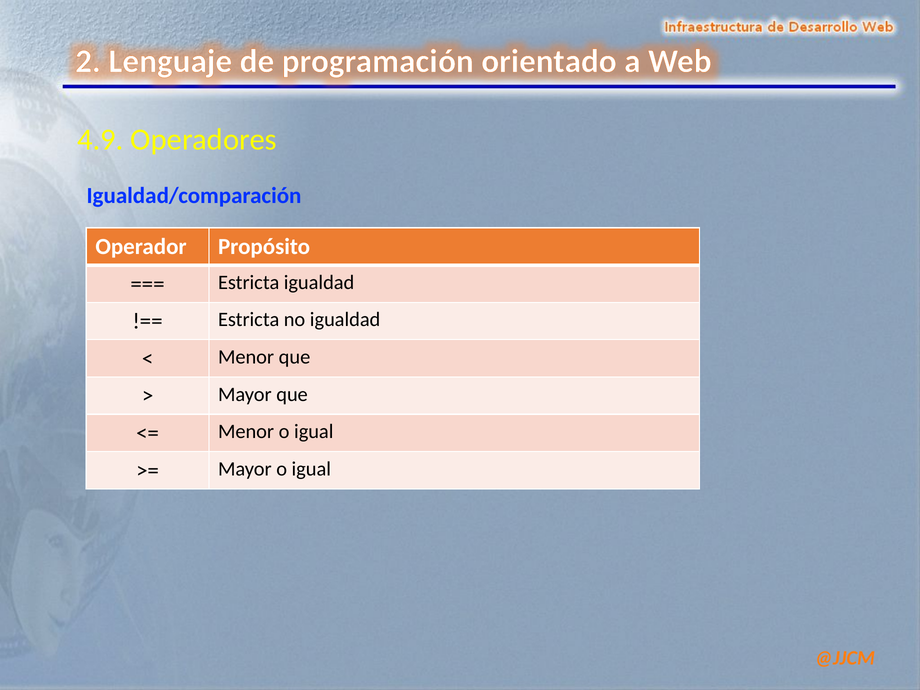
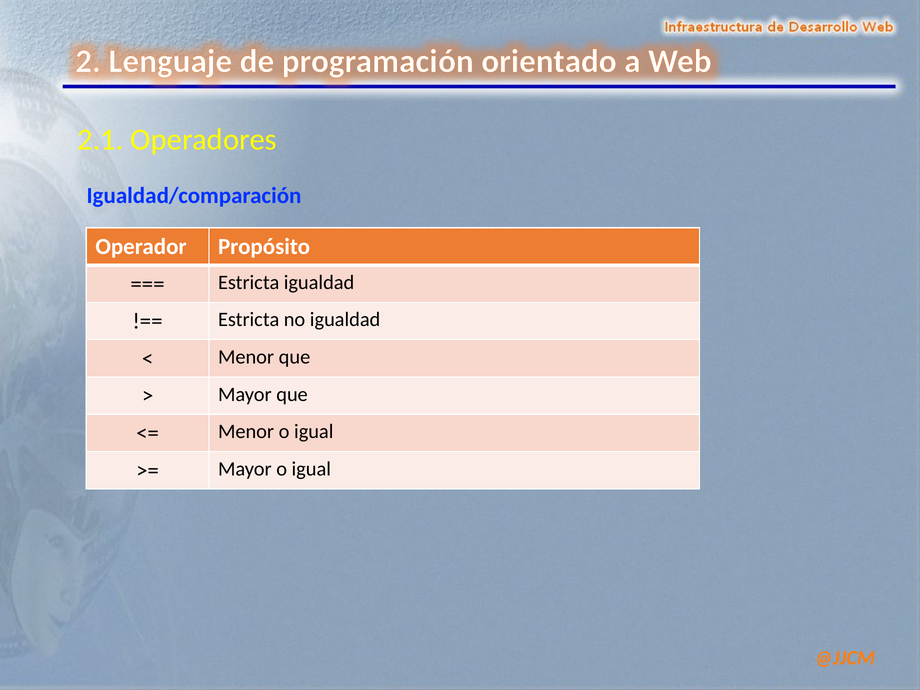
4.9: 4.9 -> 2.1 (100, 140)
